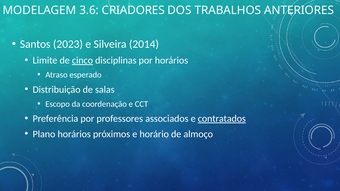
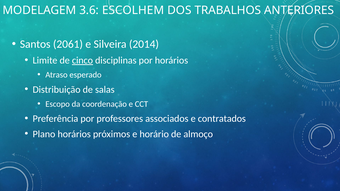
CRIADORES: CRIADORES -> ESCOLHEM (133, 10)
2023: 2023 -> 2061 (68, 44)
contratados underline: present -> none (222, 119)
